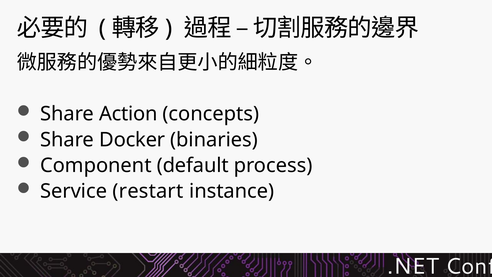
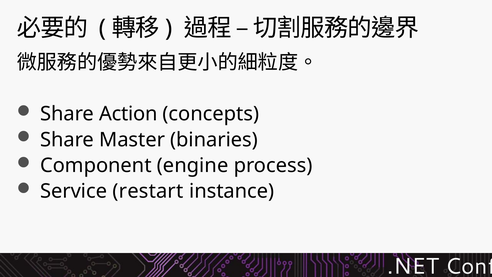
Docker: Docker -> Master (132, 140)
default: default -> engine (193, 165)
